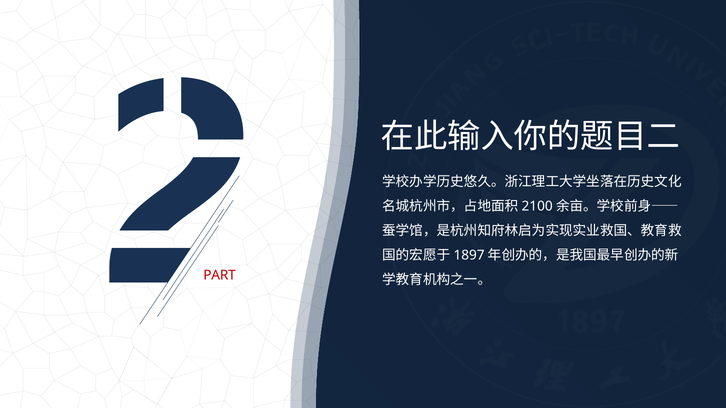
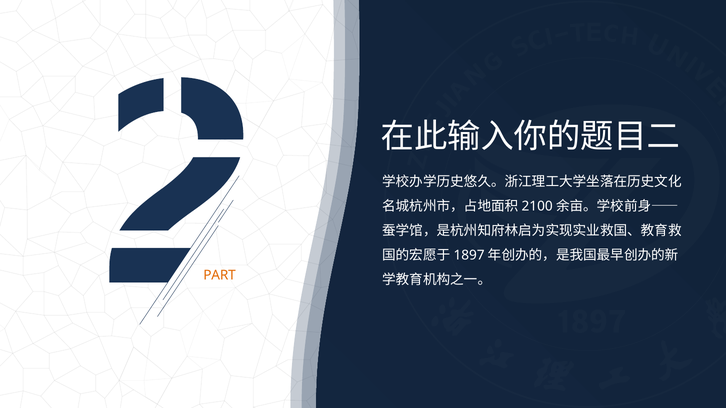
PART colour: red -> orange (220, 276)
